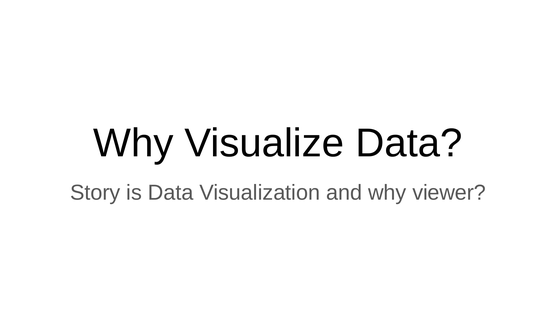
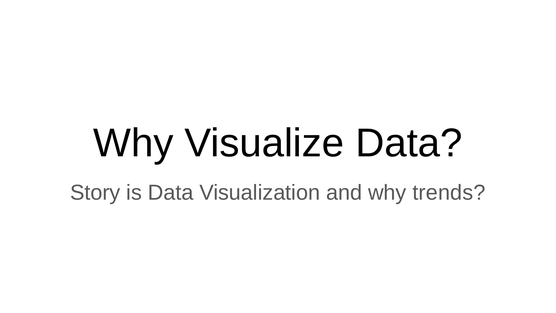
viewer: viewer -> trends (449, 192)
